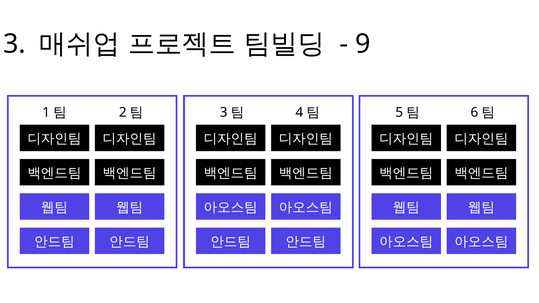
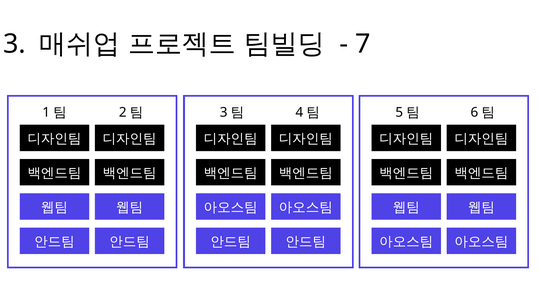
9: 9 -> 7 (363, 44)
